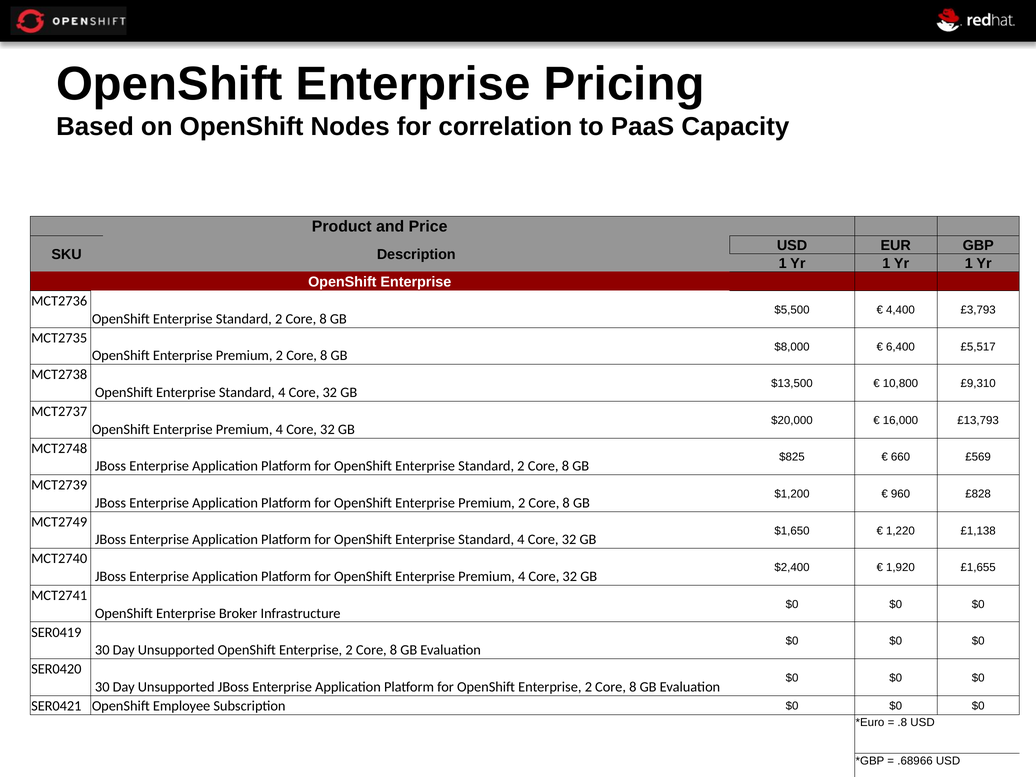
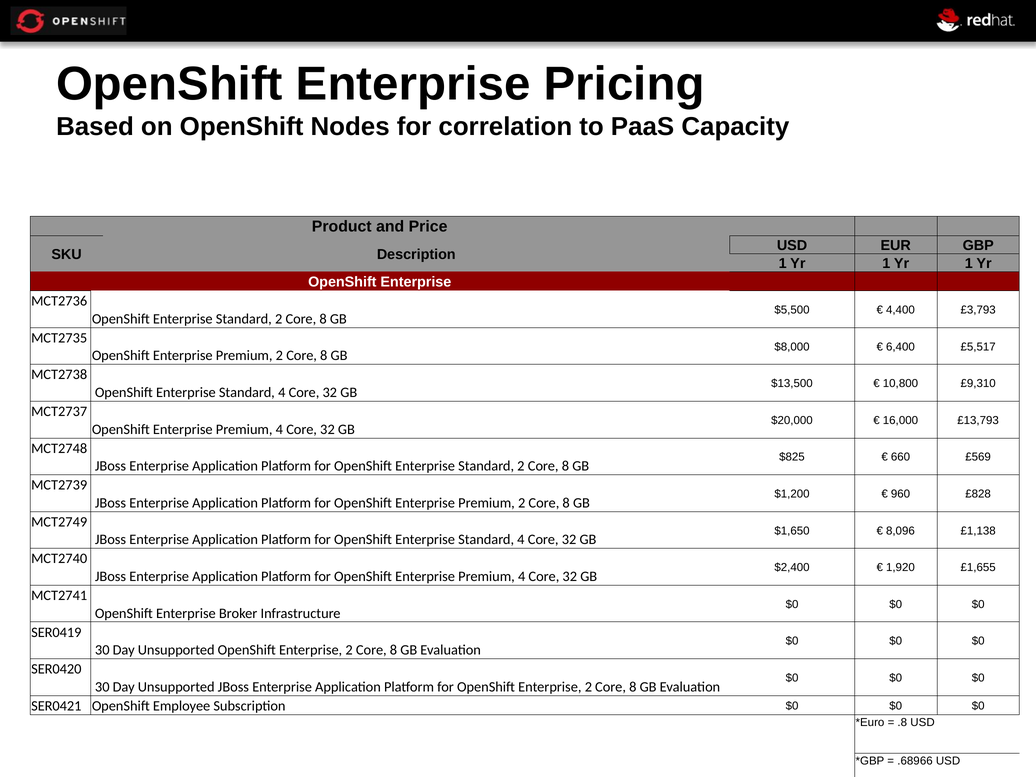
1,220: 1,220 -> 8,096 (900, 531)
